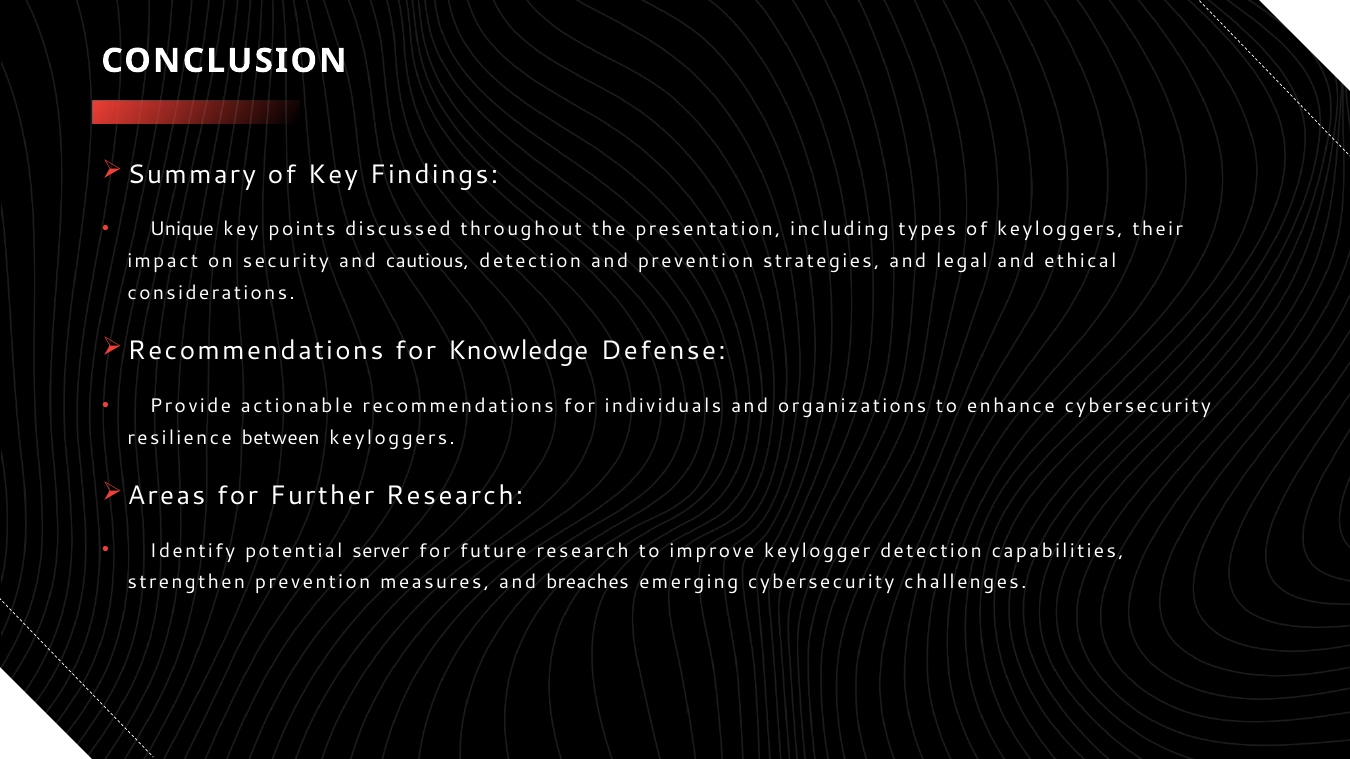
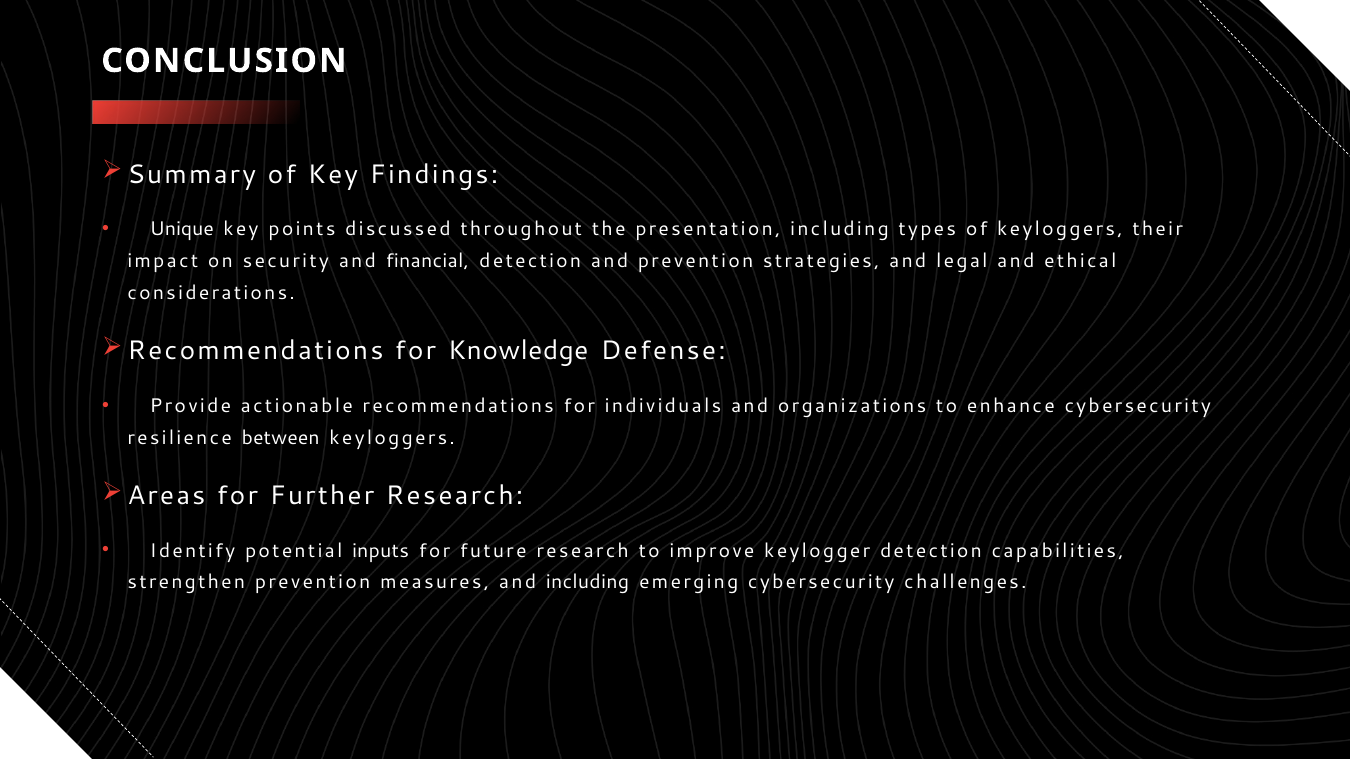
cautious: cautious -> financial (428, 261)
server: server -> inputs (381, 551)
and breaches: breaches -> including (588, 583)
